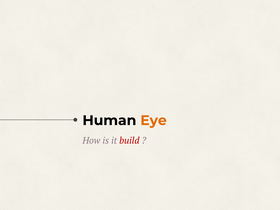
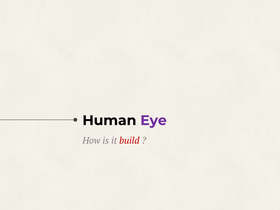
Eye colour: orange -> purple (154, 120)
